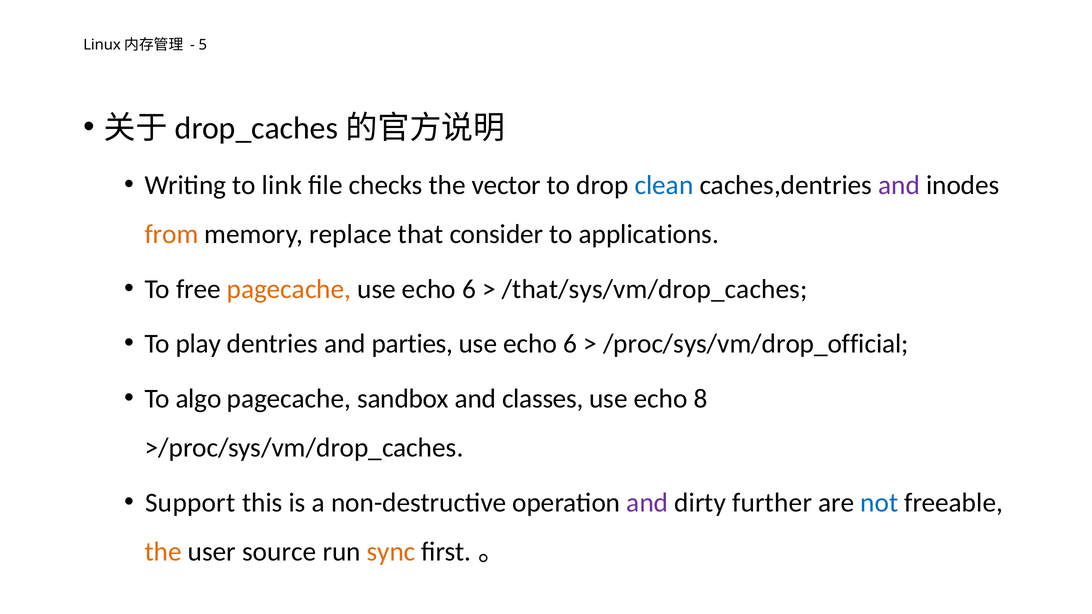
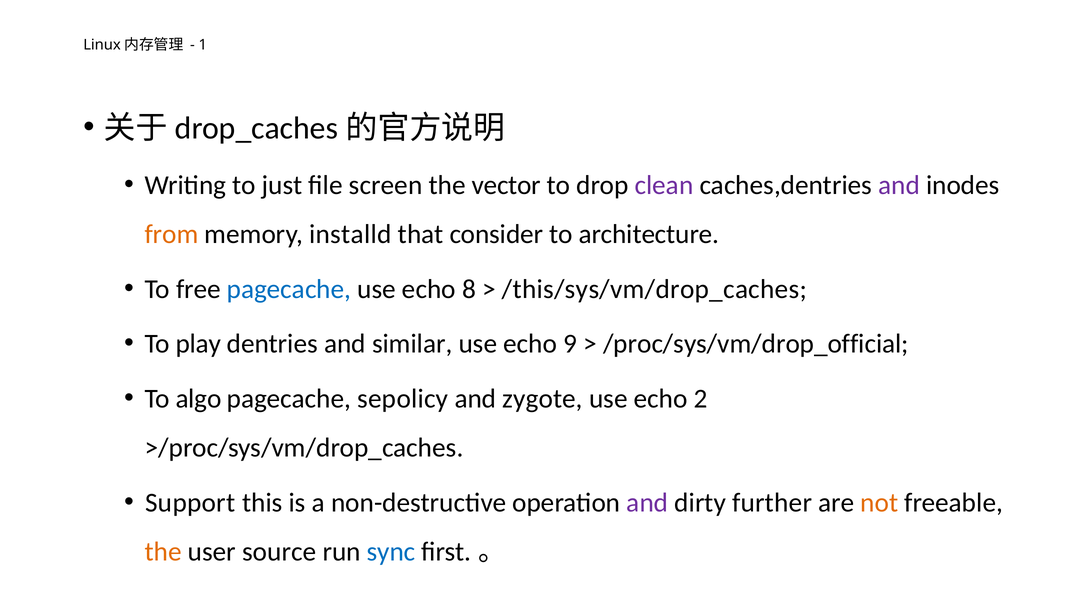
5: 5 -> 1 (203, 45)
link: link -> just (282, 185)
checks: checks -> screen (386, 185)
clean colour: blue -> purple (664, 185)
replace: replace -> installd (350, 234)
applications: applications -> architecture (649, 234)
pagecache colour: orange -> blue (289, 289)
6: 6 -> 8 (469, 289)
/that/sys/vm/drop_caches: /that/sys/vm/drop_caches -> /this/sys/vm/drop_caches (654, 289)
parties: parties -> similar (412, 344)
6: 6 -> 9 (570, 344)
sandbox: sandbox -> sepolicy (403, 399)
classes: classes -> zygote (543, 399)
8: 8 -> 2 (701, 399)
not colour: blue -> orange (879, 503)
sync colour: orange -> blue (391, 552)
